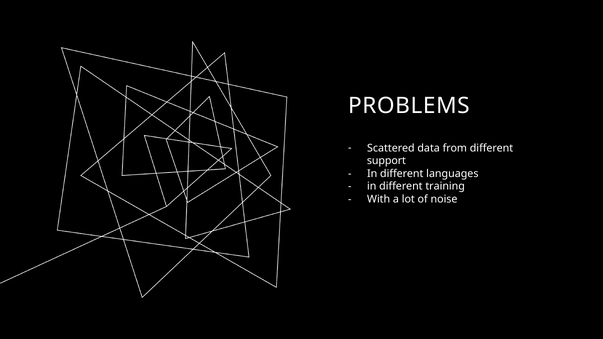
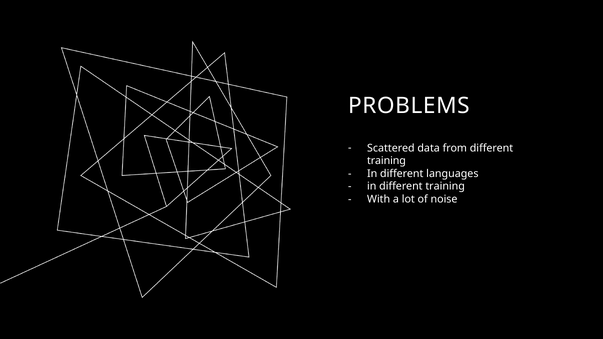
support: support -> training (386, 161)
